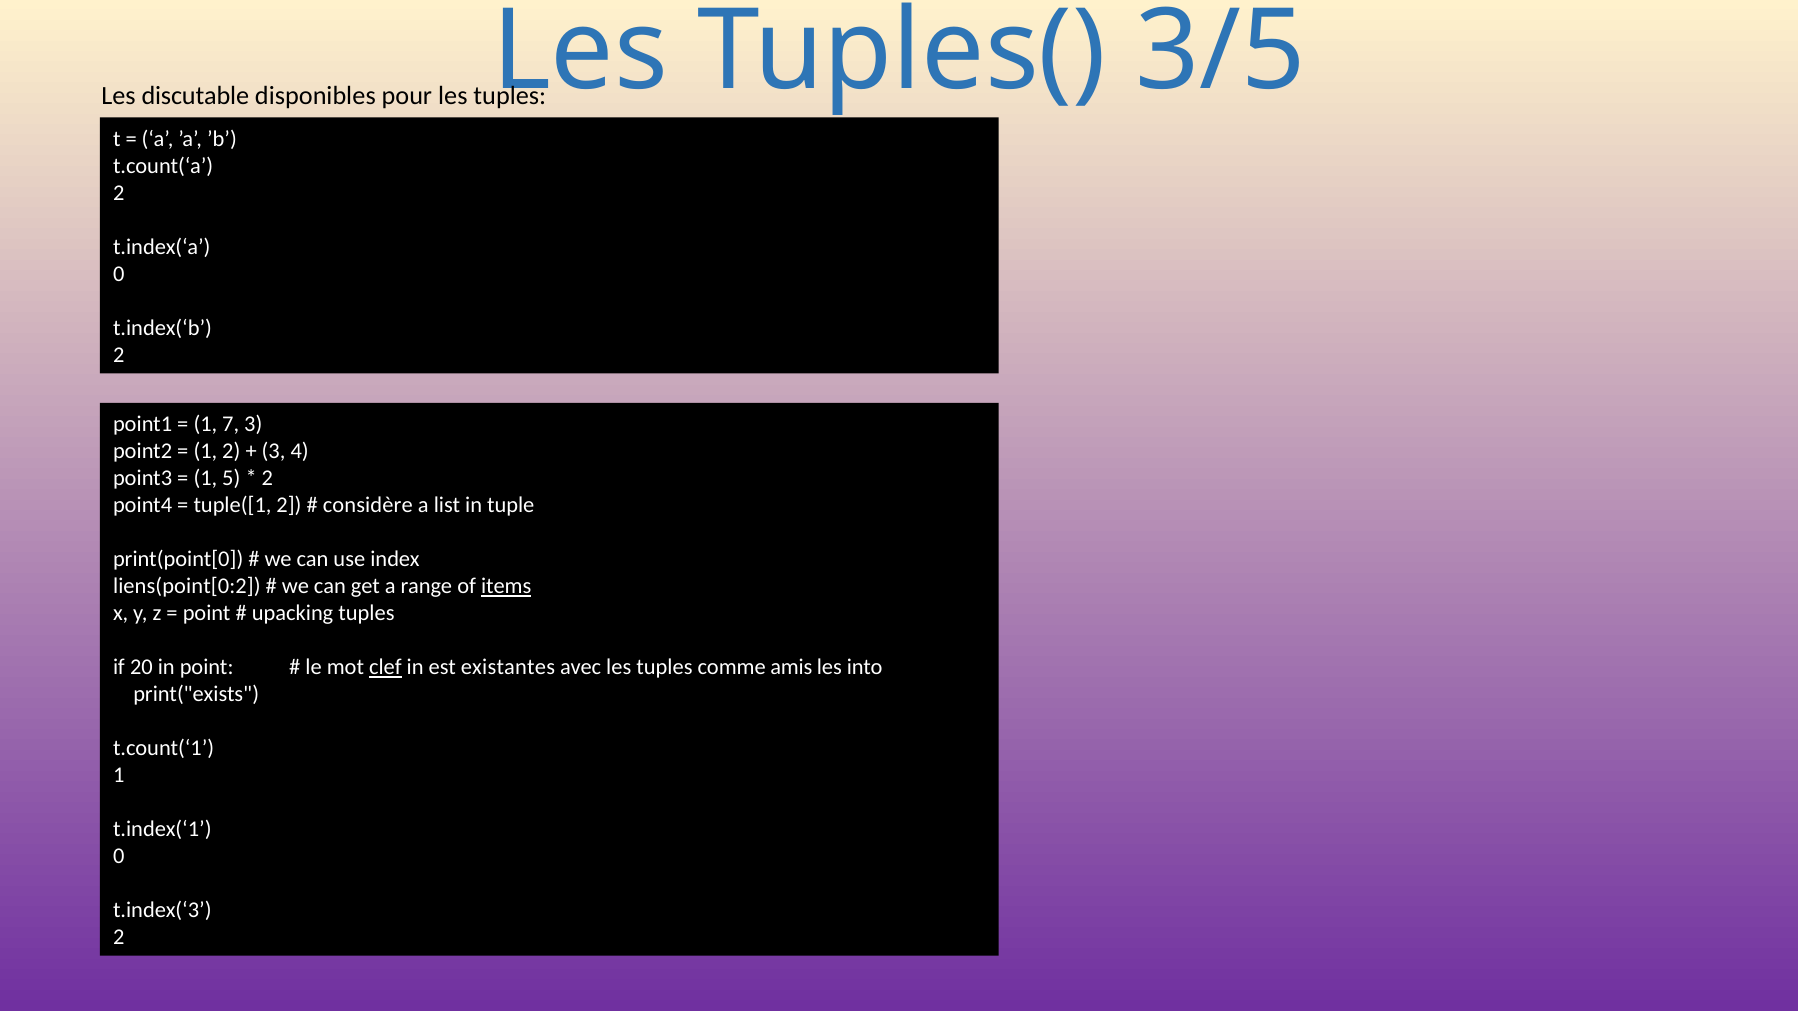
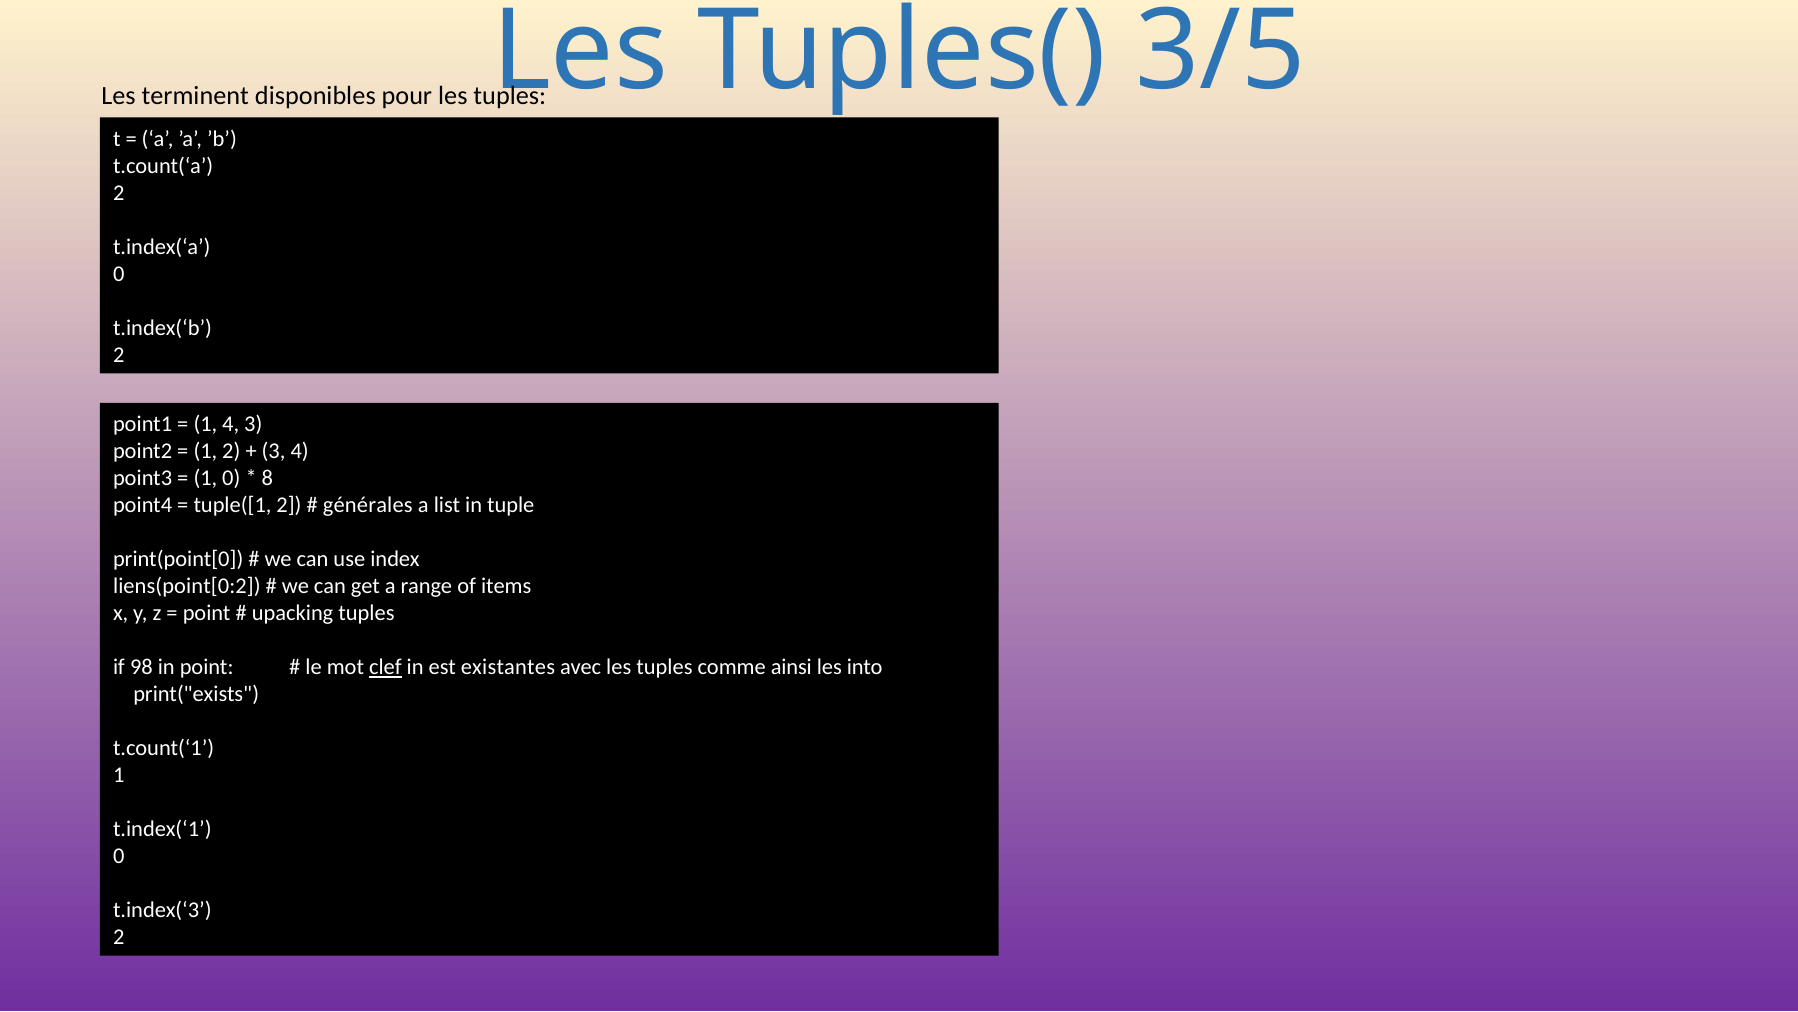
discutable: discutable -> terminent (195, 96)
1 7: 7 -> 4 (231, 424)
1 5: 5 -> 0 (231, 478)
2: 2 -> 8 (267, 478)
considère: considère -> générales (368, 505)
items underline: present -> none (506, 586)
20: 20 -> 98 (141, 667)
amis: amis -> ainsi (791, 667)
